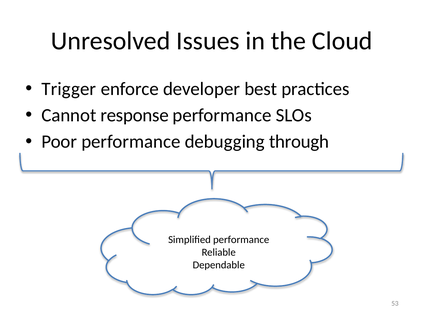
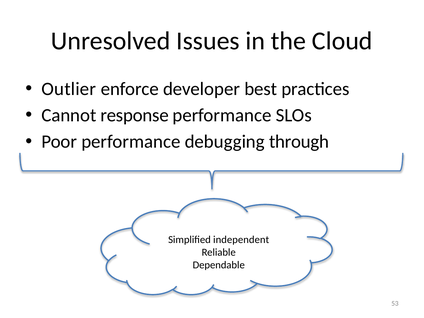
Trigger: Trigger -> Outlier (69, 89)
Simplified performance: performance -> independent (241, 240)
